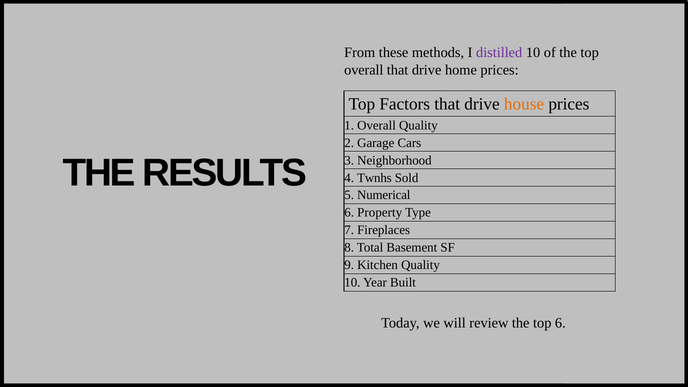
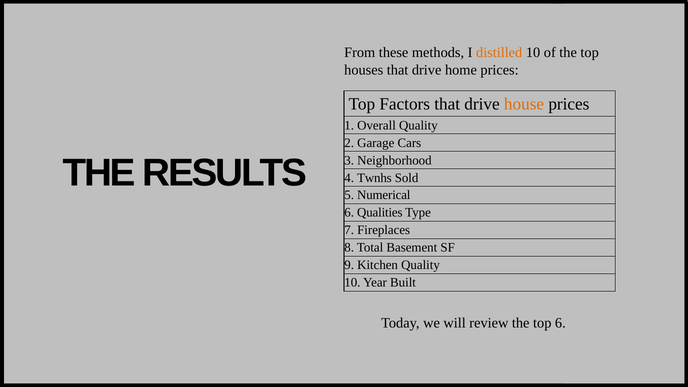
distilled colour: purple -> orange (499, 53)
overall: overall -> houses (364, 70)
Property: Property -> Qualities (380, 213)
